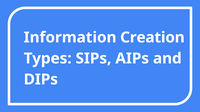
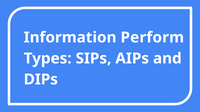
Creation: Creation -> Perform (152, 38)
